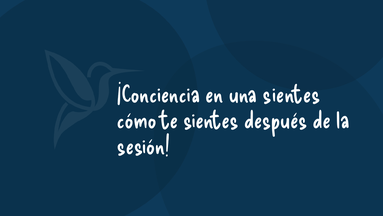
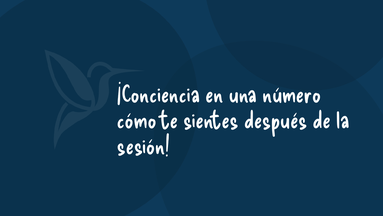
una sientes: sientes -> número (292, 94)
